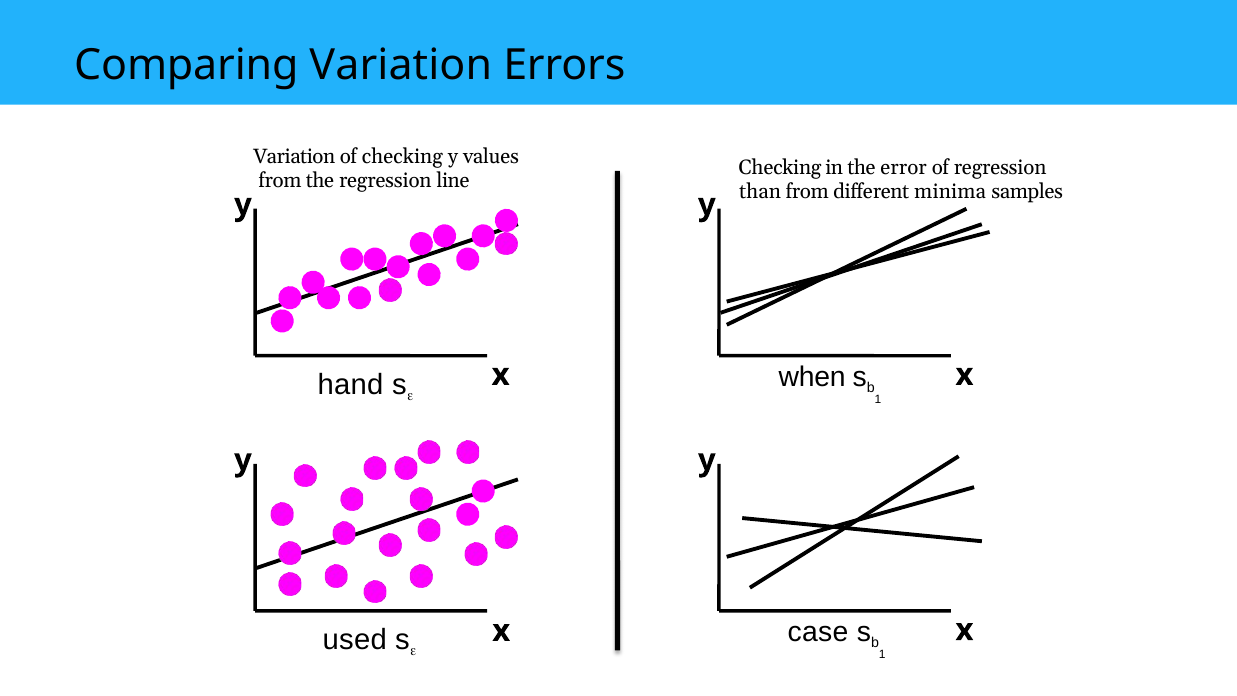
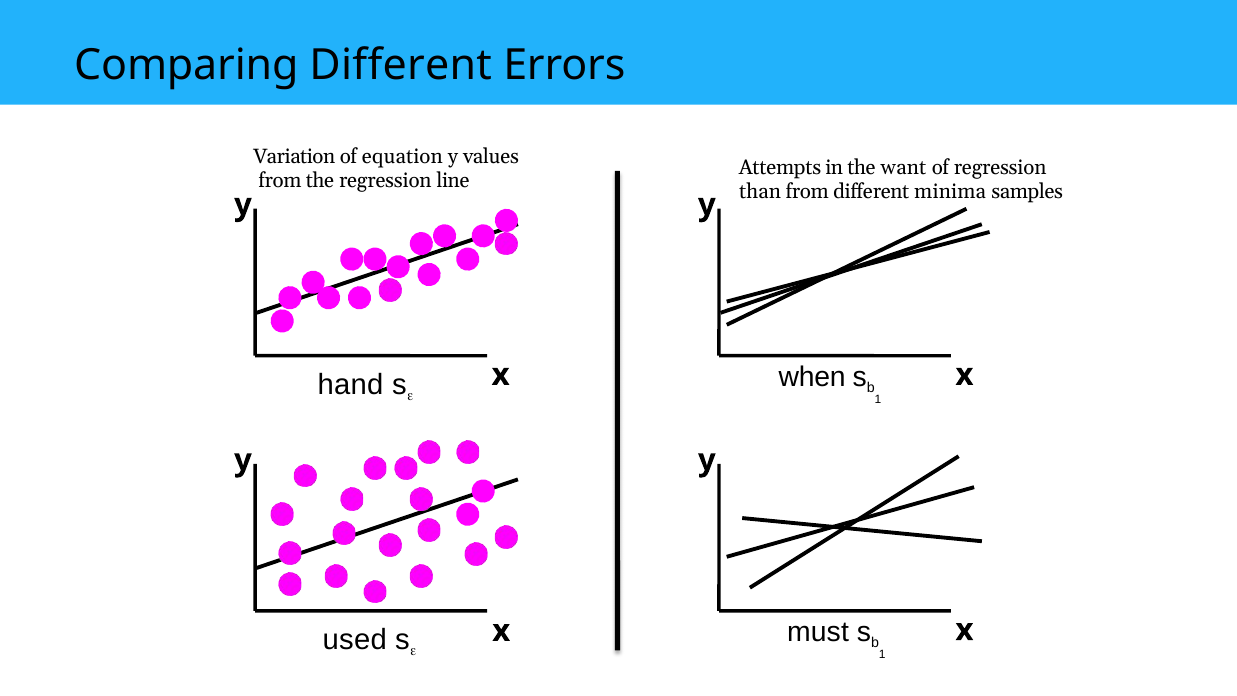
Comparing Variation: Variation -> Different (401, 65)
of checking: checking -> equation (402, 157)
Checking: Checking -> Attempts (780, 167)
error: error -> want (904, 167)
case: case -> must (818, 632)
